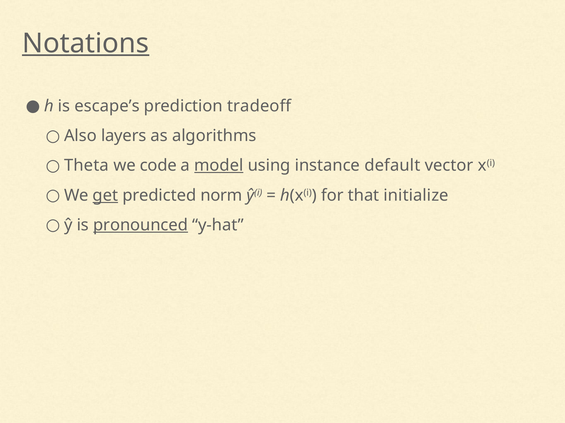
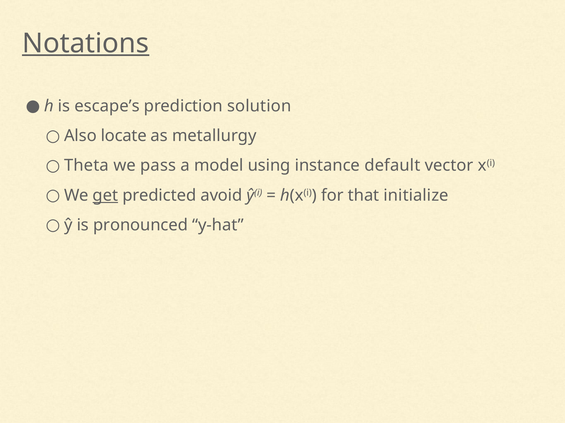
tradeoff: tradeoff -> solution (259, 106)
layers: layers -> locate (124, 136)
algorithms: algorithms -> metallurgy (214, 136)
code: code -> pass (158, 166)
model underline: present -> none (219, 166)
norm: norm -> avoid (221, 196)
pronounced underline: present -> none (141, 225)
